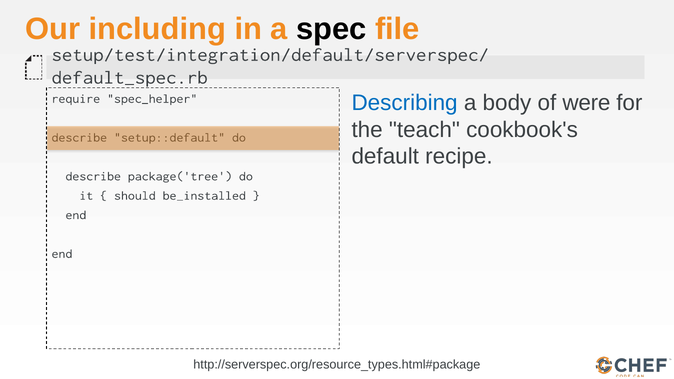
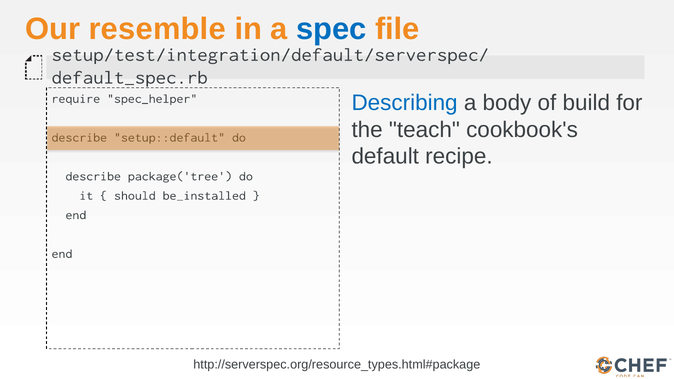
including: including -> resemble (157, 29)
spec colour: black -> blue (331, 29)
were: were -> build (586, 103)
